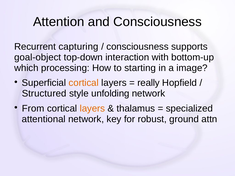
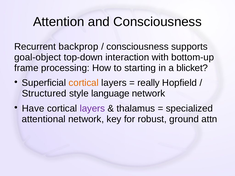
capturing: capturing -> backprop (78, 47)
which: which -> frame (26, 68)
image: image -> blicket (192, 68)
unfolding: unfolding -> language (110, 94)
From: From -> Have (33, 109)
layers colour: orange -> purple (92, 109)
